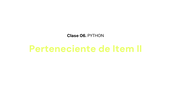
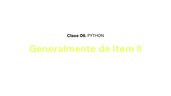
Perteneciente: Perteneciente -> Generalmente (63, 49)
